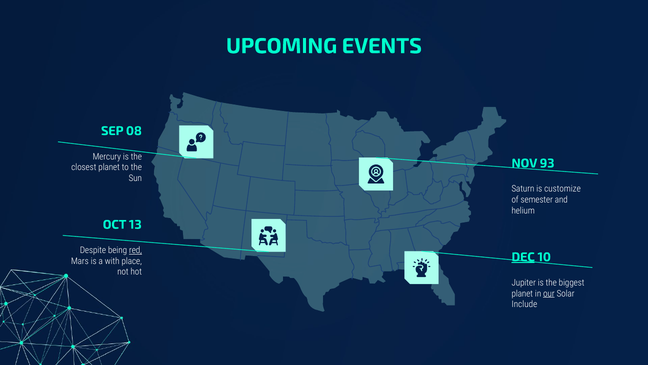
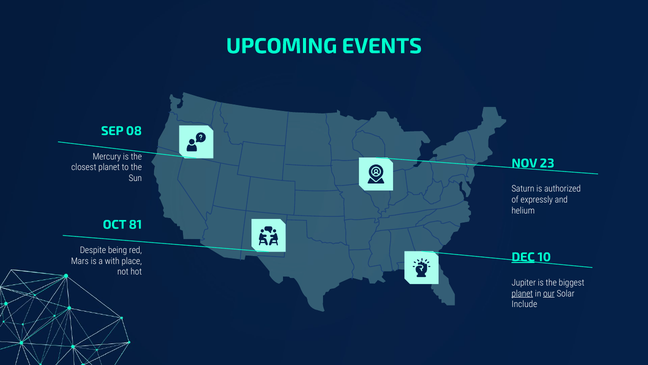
93: 93 -> 23 (547, 163)
customize: customize -> authorized (563, 189)
semester: semester -> expressly (537, 200)
13: 13 -> 81 (135, 224)
red underline: present -> none (135, 250)
planet underline: none -> present (522, 293)
